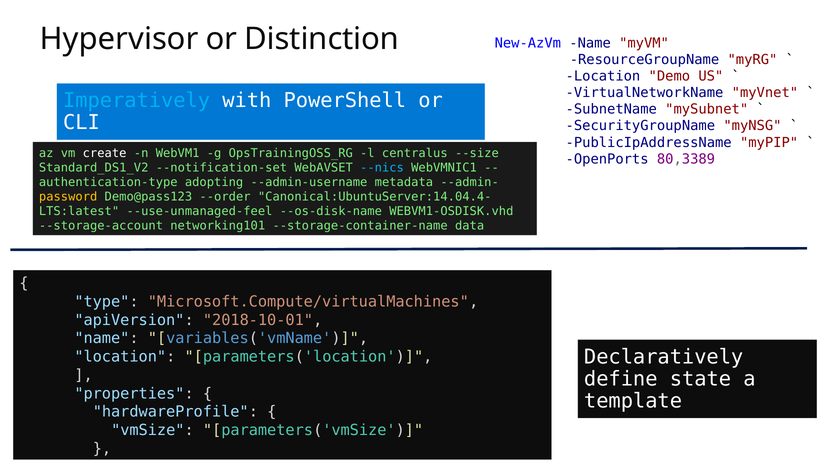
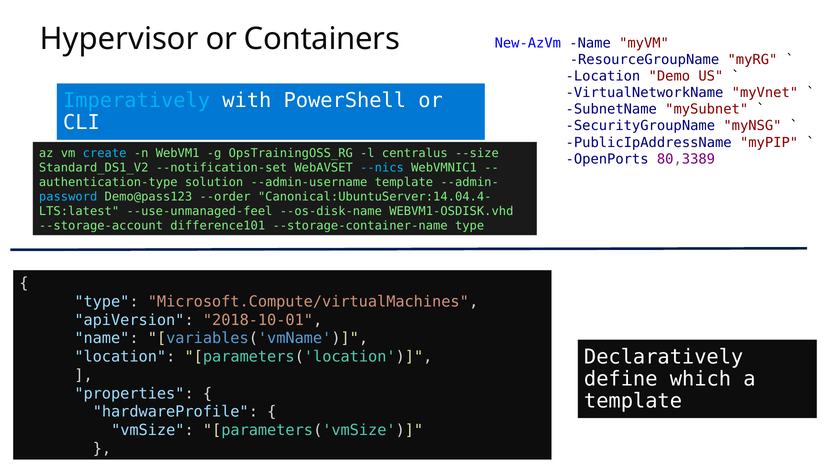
Distinction: Distinction -> Containers (322, 39)
create colour: white -> light blue (105, 153)
adopting: adopting -> solution (214, 182)
--admin-username metadata: metadata -> template (404, 182)
password colour: yellow -> light blue (68, 197)
networking101: networking101 -> difference101 (218, 226)
--storage-container-name data: data -> type (470, 226)
state: state -> which (700, 379)
